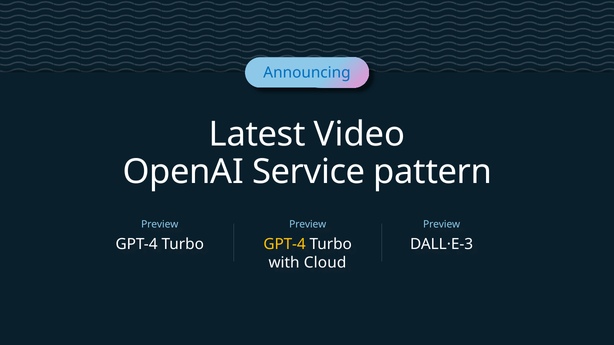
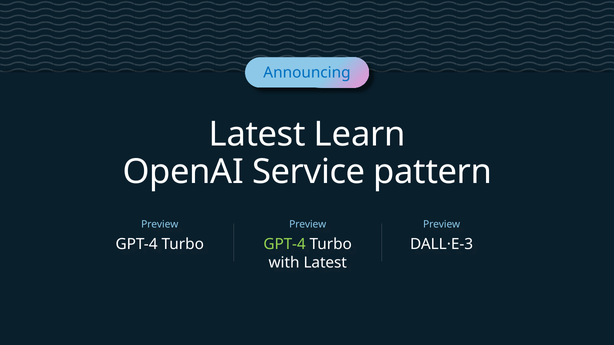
Video: Video -> Learn (360, 135)
GPT-4 colour: yellow -> light green (285, 244)
with Cloud: Cloud -> Latest (325, 263)
